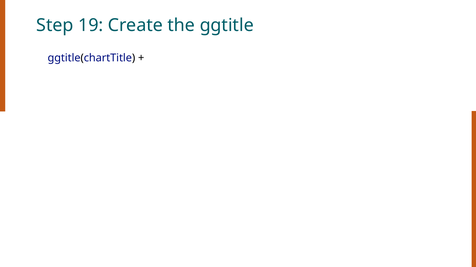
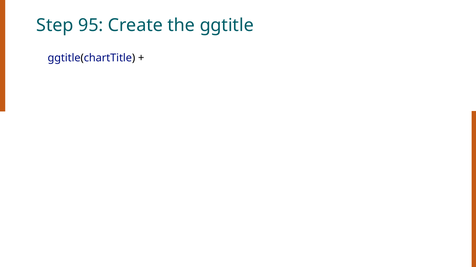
19: 19 -> 95 (91, 25)
